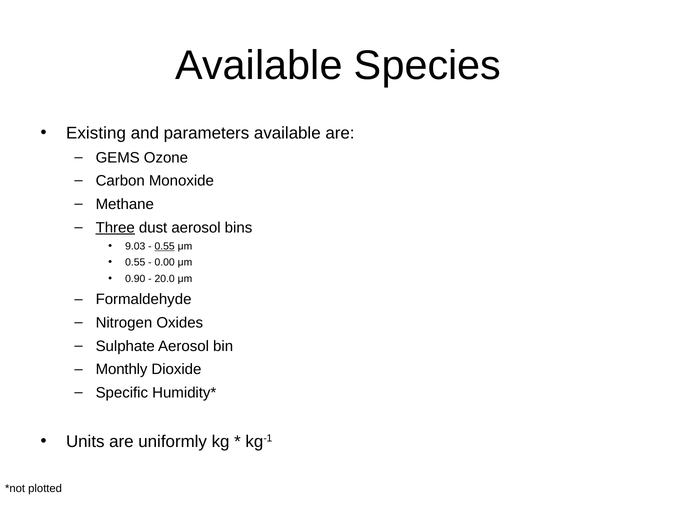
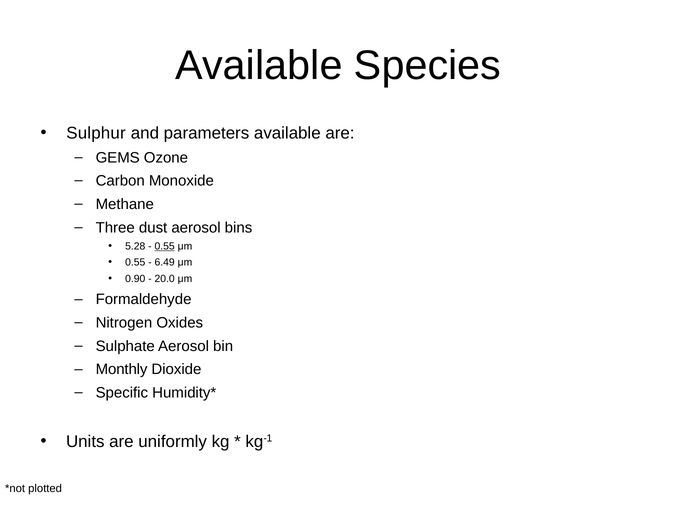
Existing: Existing -> Sulphur (96, 133)
Three underline: present -> none (115, 227)
9.03: 9.03 -> 5.28 (135, 246)
0.00: 0.00 -> 6.49 (165, 262)
